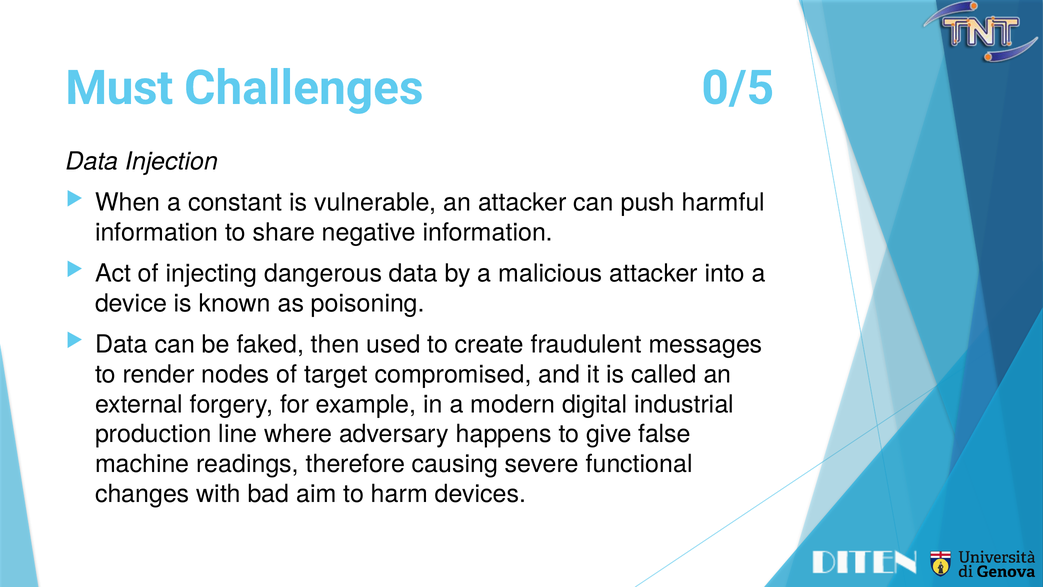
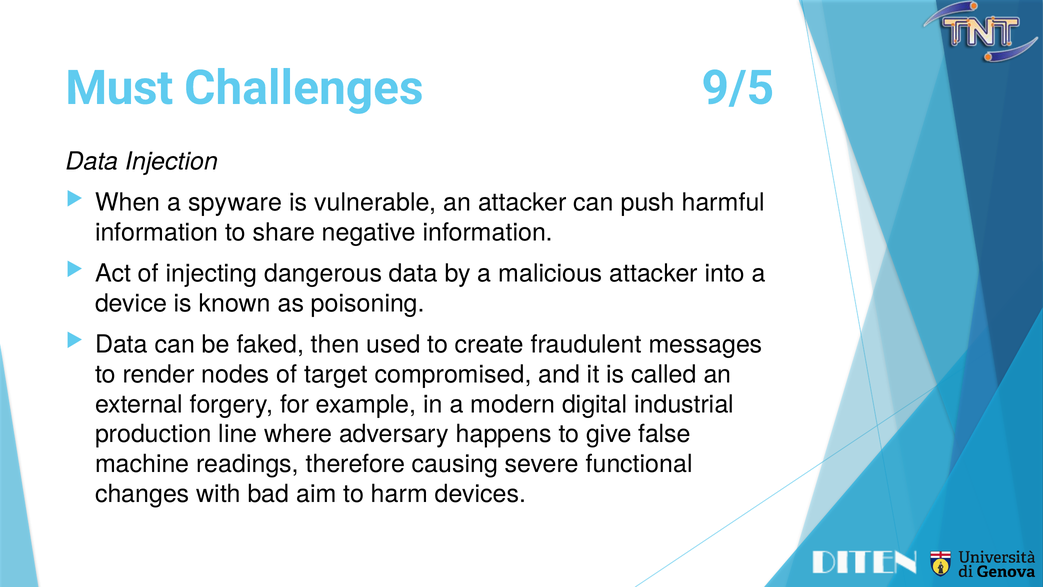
0/5: 0/5 -> 9/5 (738, 88)
constant: constant -> spyware (235, 203)
